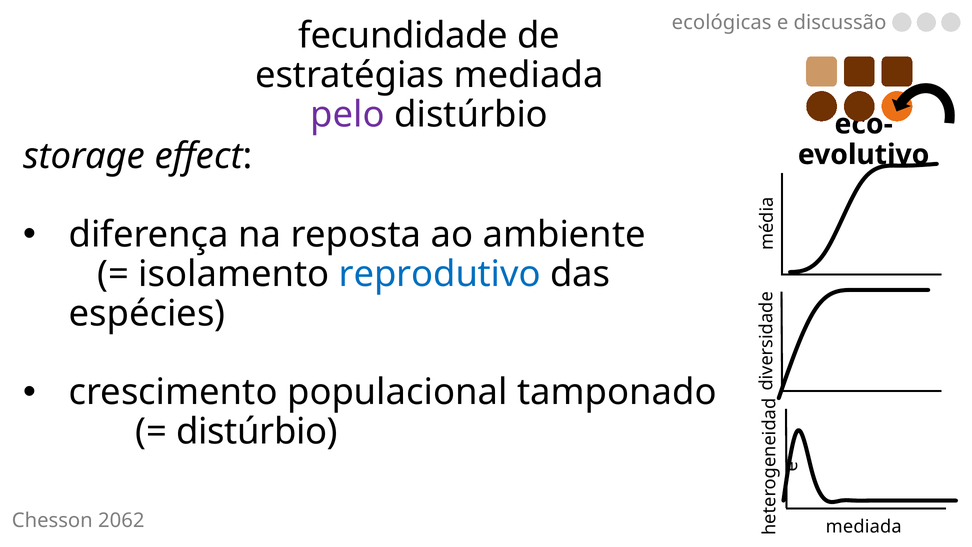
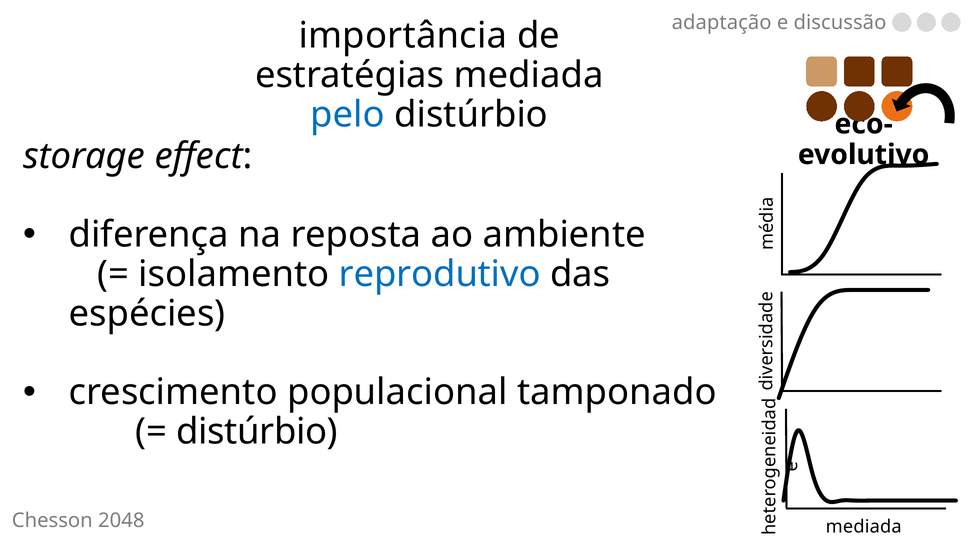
ecológicas: ecológicas -> adaptação (722, 23)
fecundidade: fecundidade -> importância (403, 36)
pelo colour: purple -> blue (348, 115)
2062: 2062 -> 2048 (121, 520)
